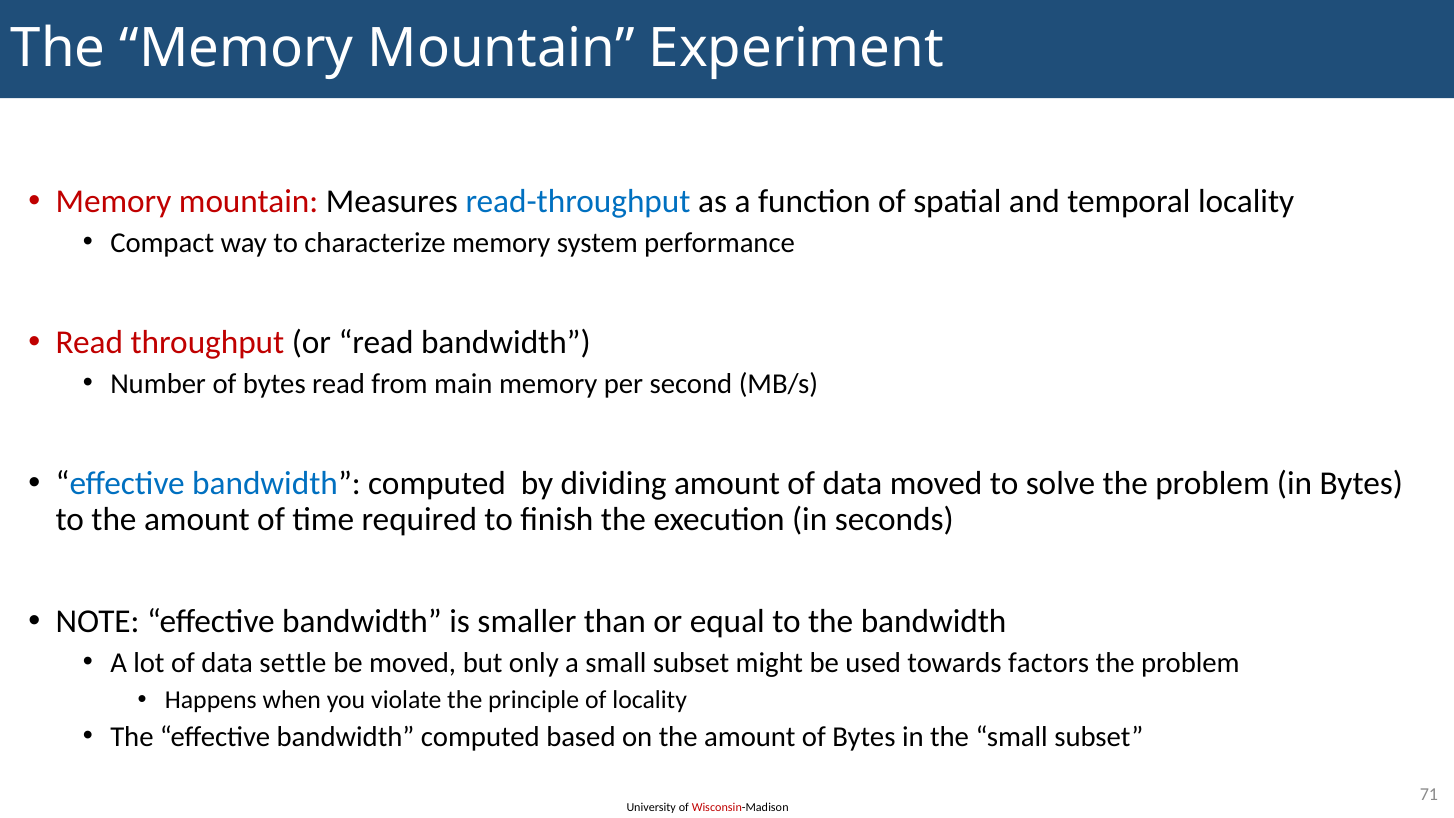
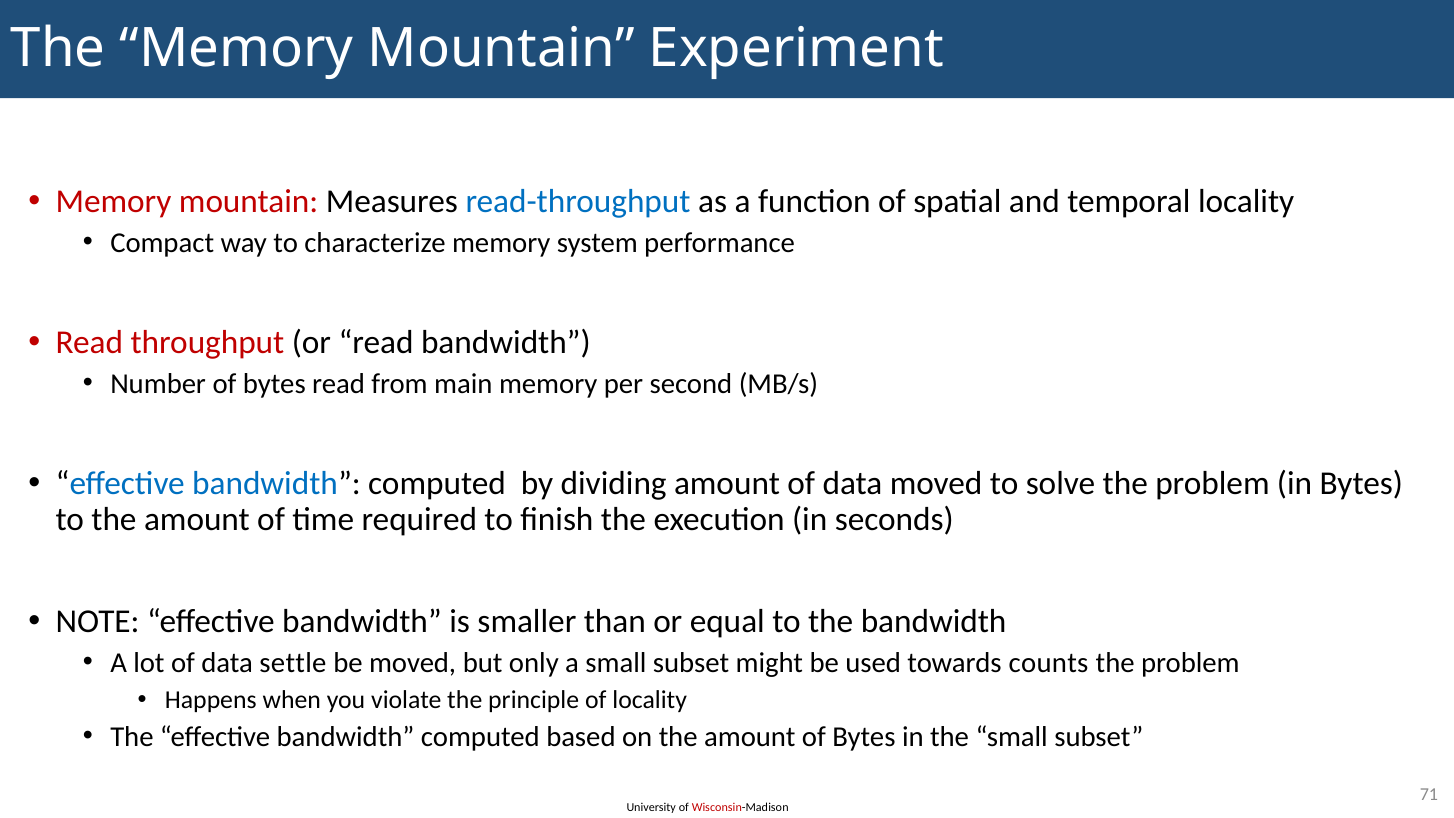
factors: factors -> counts (1049, 663)
